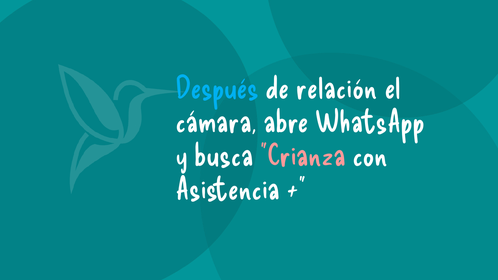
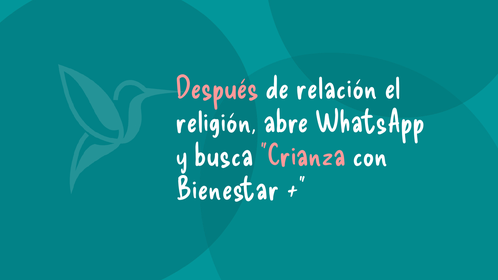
Después colour: light blue -> pink (217, 89)
cámara: cámara -> religión (216, 122)
Asistencia: Asistencia -> Bienestar (228, 190)
